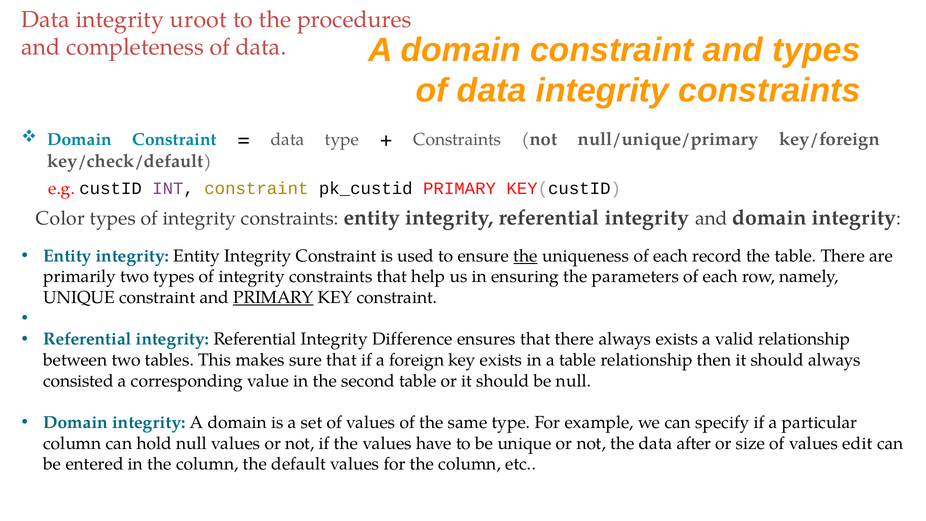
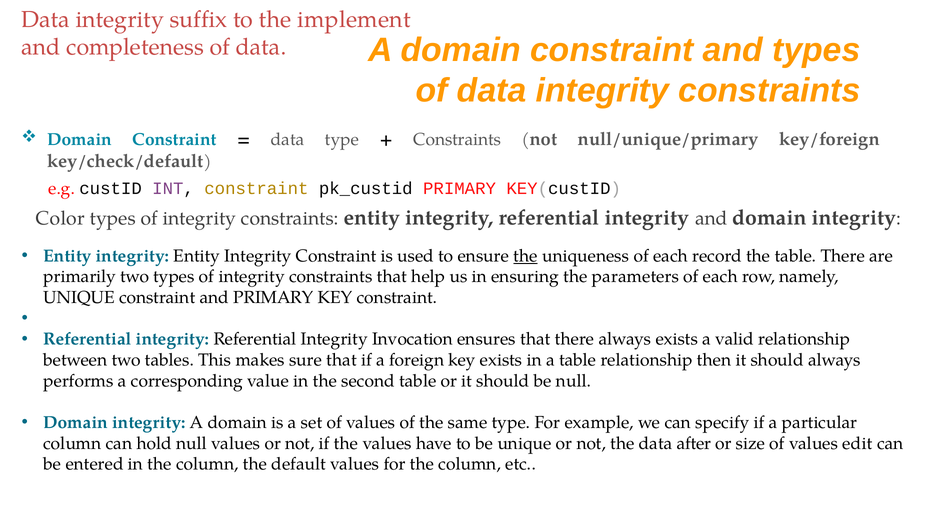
uroot: uroot -> suffix (199, 20)
procedures: procedures -> implement (354, 20)
PRIMARY underline: present -> none (273, 297)
Difference: Difference -> Invocation (413, 339)
consisted: consisted -> performs (78, 381)
